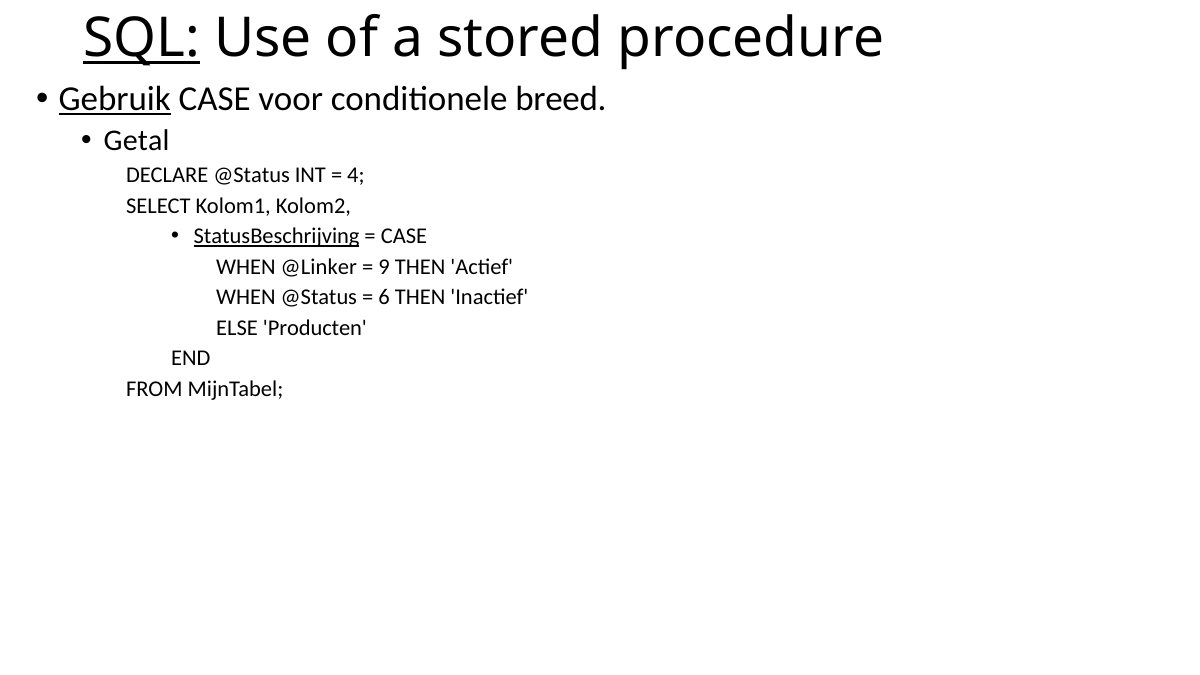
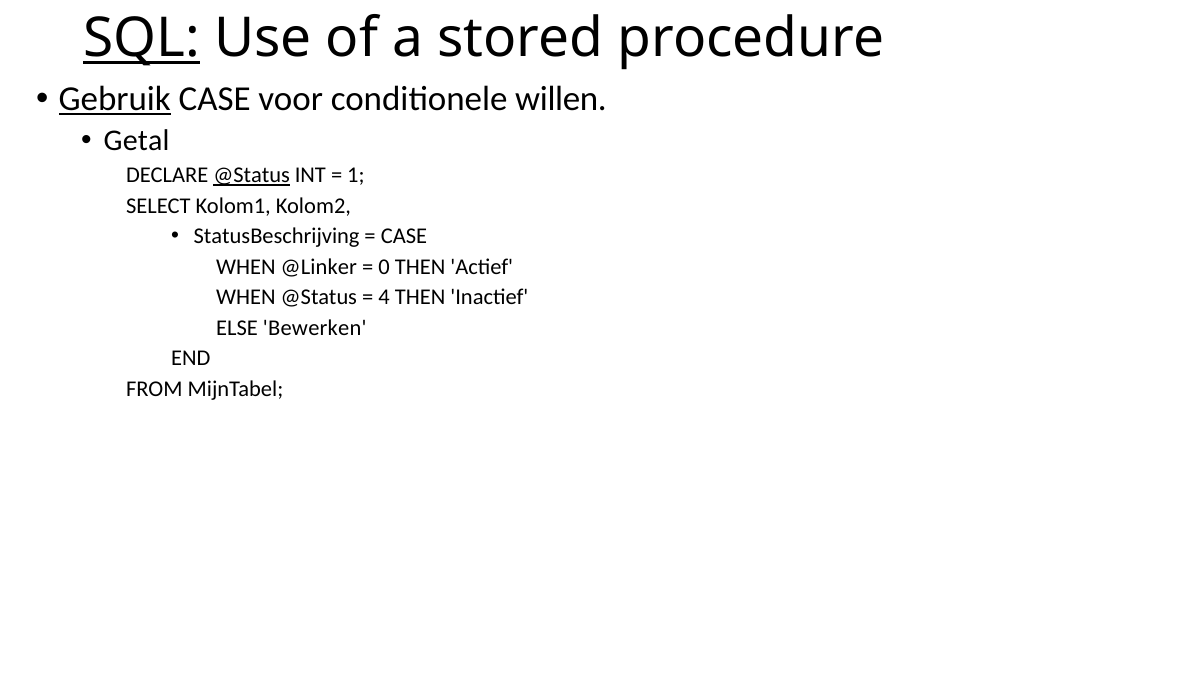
breed: breed -> willen (561, 99)
@Status underline: none -> present (252, 175)
4: 4 -> 1 (356, 175)
StatusBeschrijving underline: present -> none (277, 236)
9: 9 -> 0 (384, 267)
6: 6 -> 4 (384, 297)
Producten: Producten -> Bewerken (315, 328)
